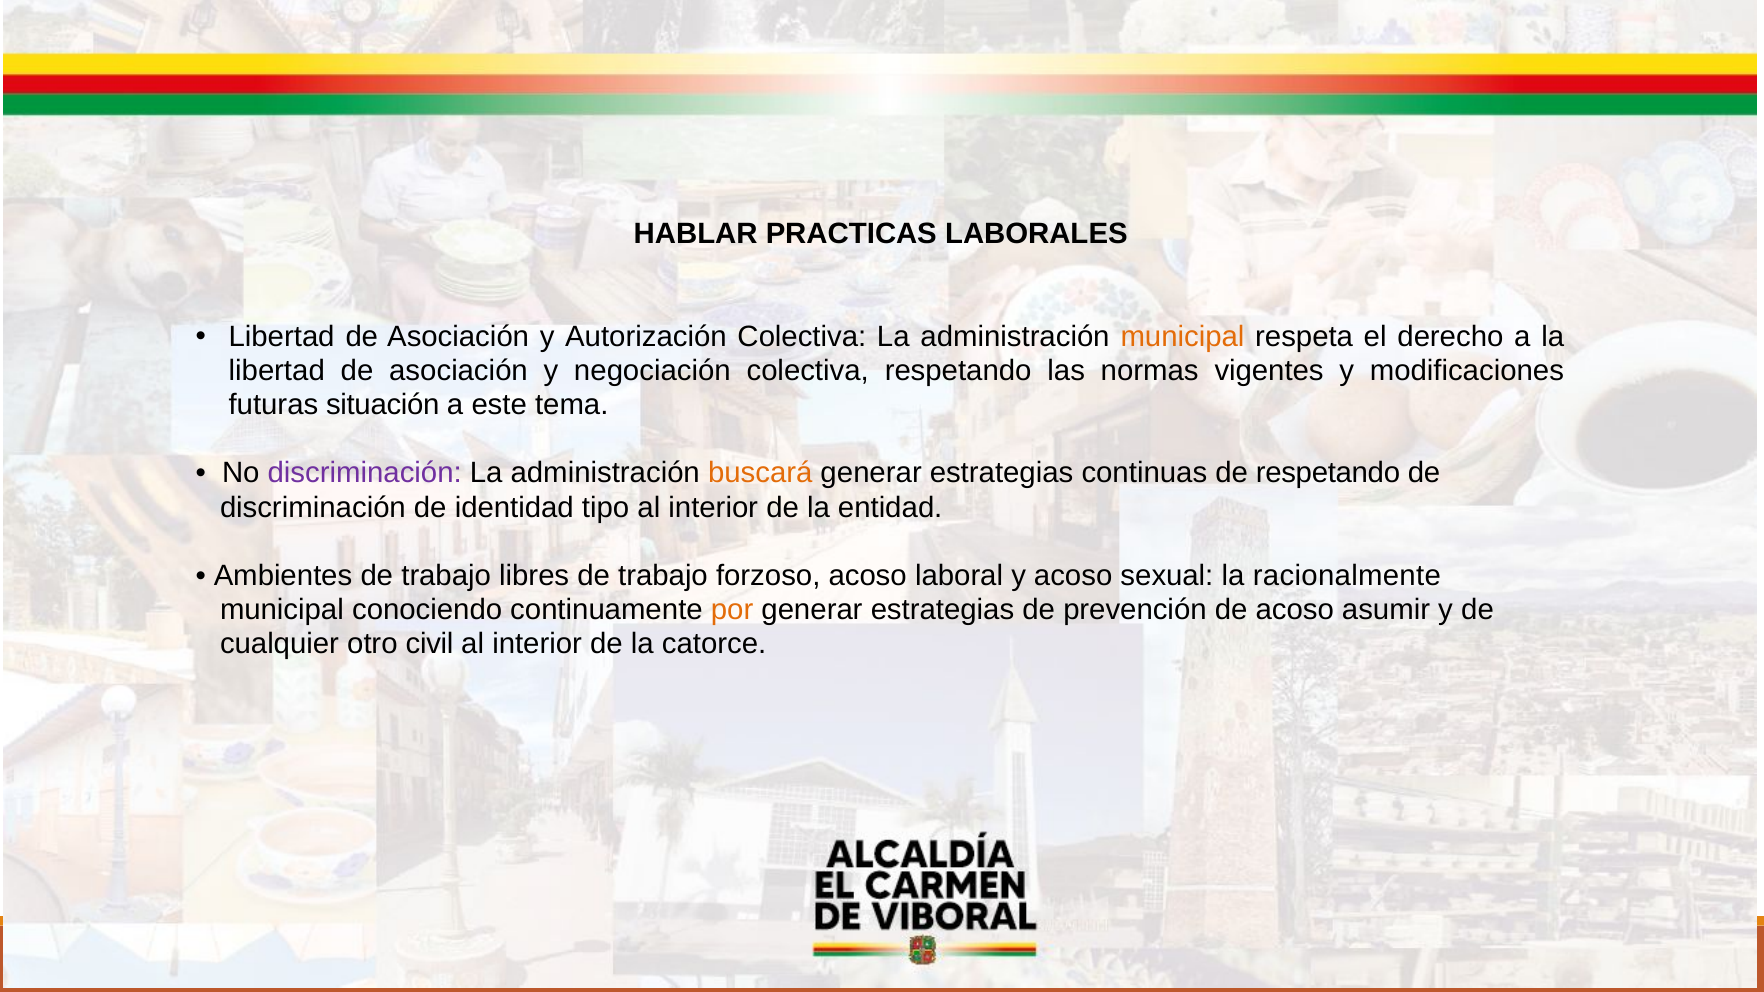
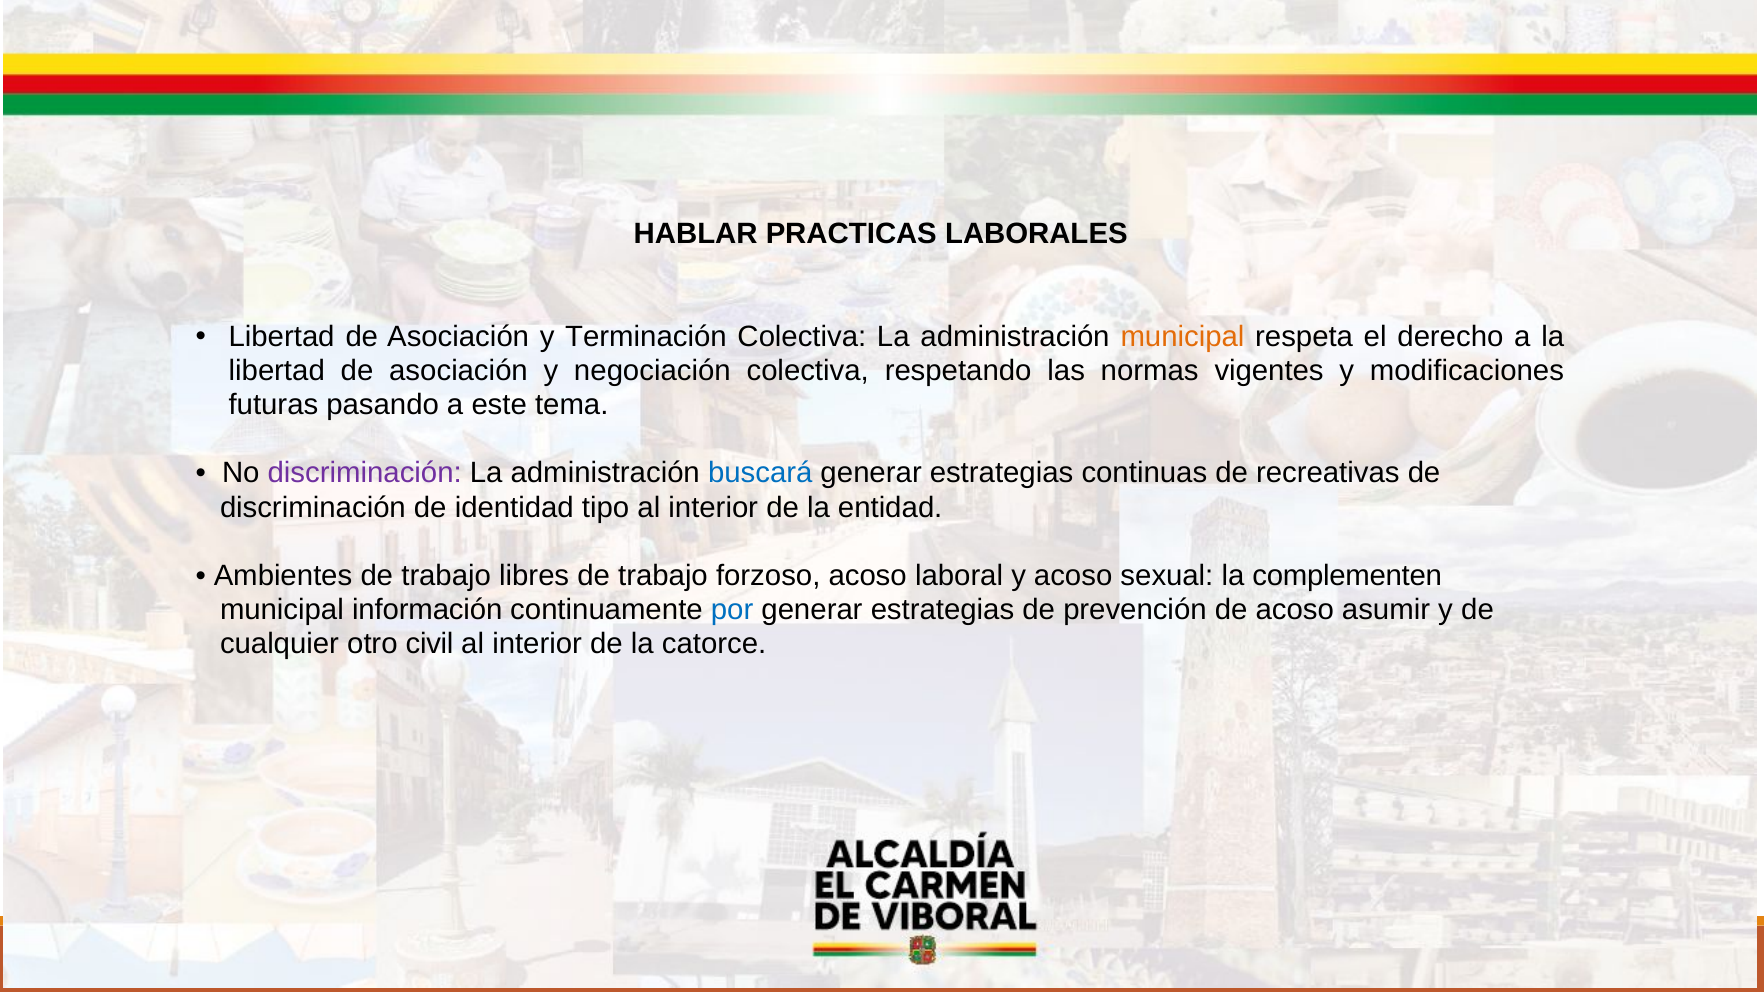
Autorización: Autorización -> Terminación (646, 336)
situación: situación -> pasando (383, 405)
buscará colour: orange -> blue (760, 473)
de respetando: respetando -> recreativas (1328, 473)
racionalmente: racionalmente -> complementen (1347, 576)
conociendo: conociendo -> información (427, 610)
por colour: orange -> blue (732, 610)
